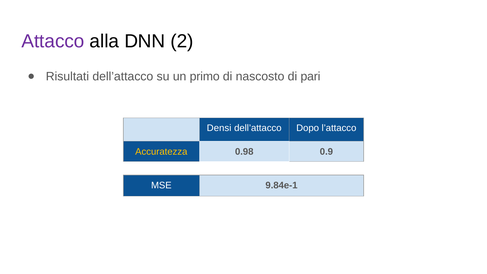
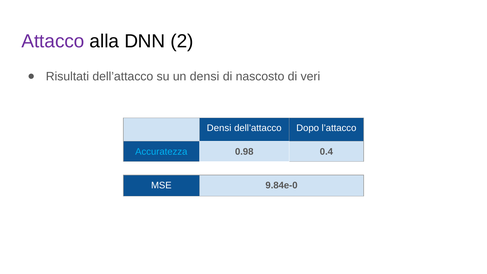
un primo: primo -> densi (205, 77)
pari: pari -> veri (310, 77)
Accuratezza colour: yellow -> light blue (161, 152)
0.9: 0.9 -> 0.4 (326, 152)
9.84e-1: 9.84e-1 -> 9.84e-0 (282, 185)
